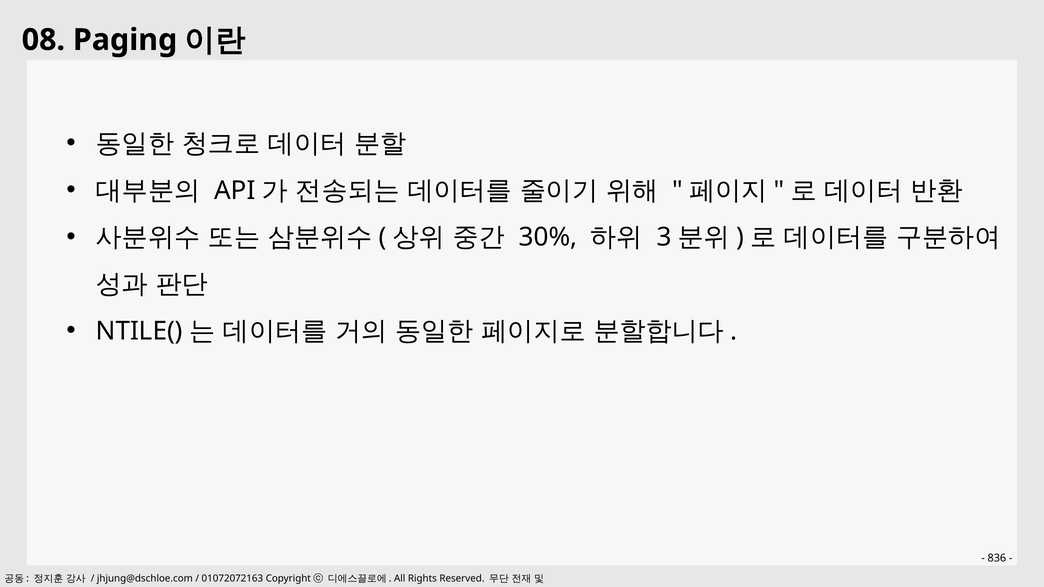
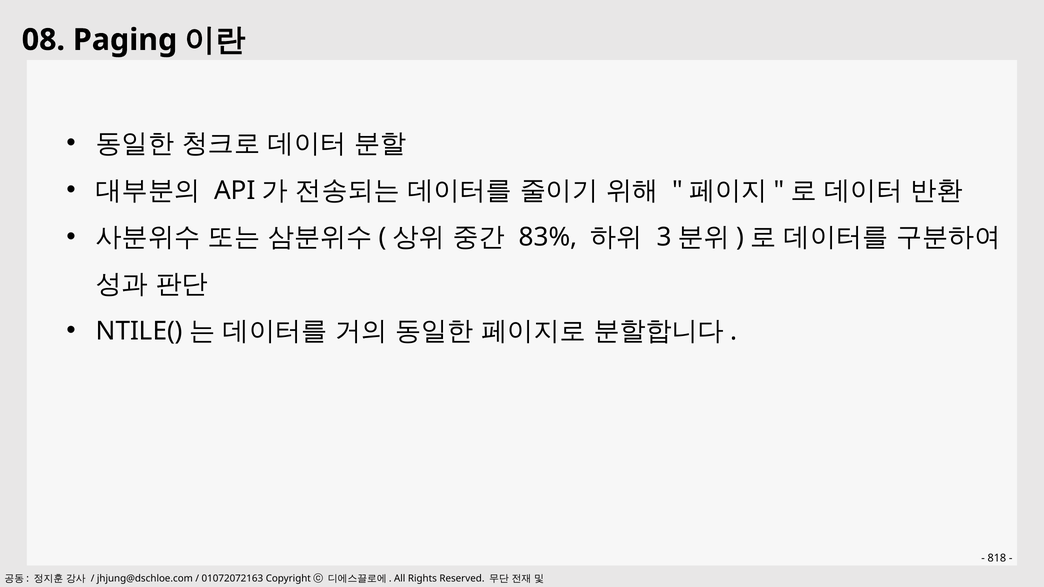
30%: 30% -> 83% (548, 237)
836: 836 -> 818 (997, 558)
